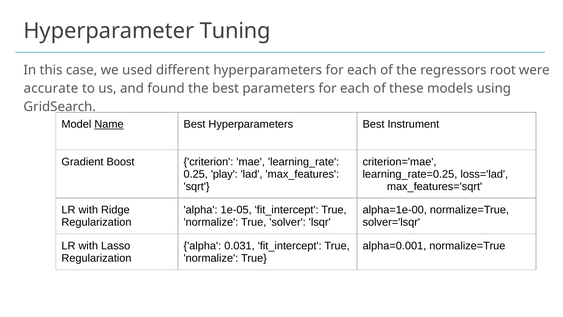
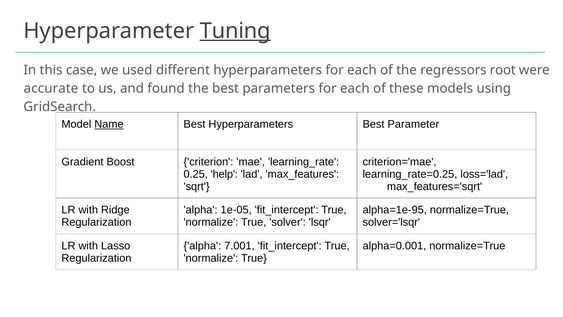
Tuning underline: none -> present (235, 31)
Instrument: Instrument -> Parameter (413, 124)
play: play -> help (224, 174)
alpha=1e-00: alpha=1e-00 -> alpha=1e-95 (395, 210)
0.031: 0.031 -> 7.001 (239, 246)
